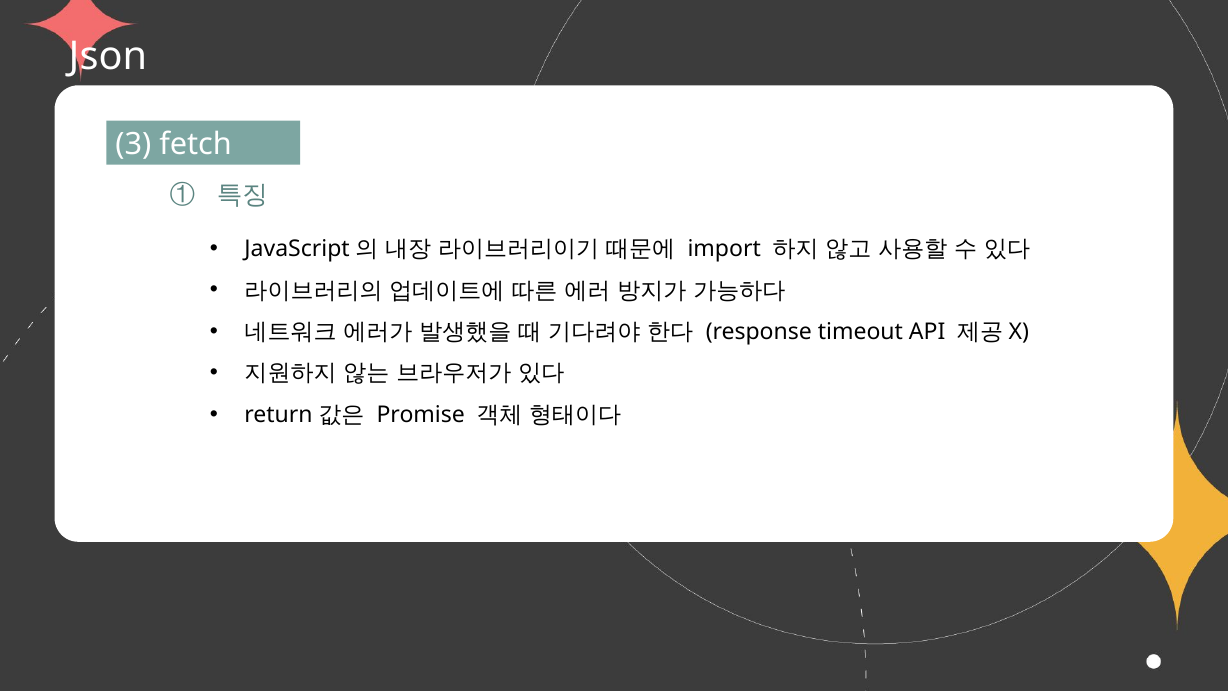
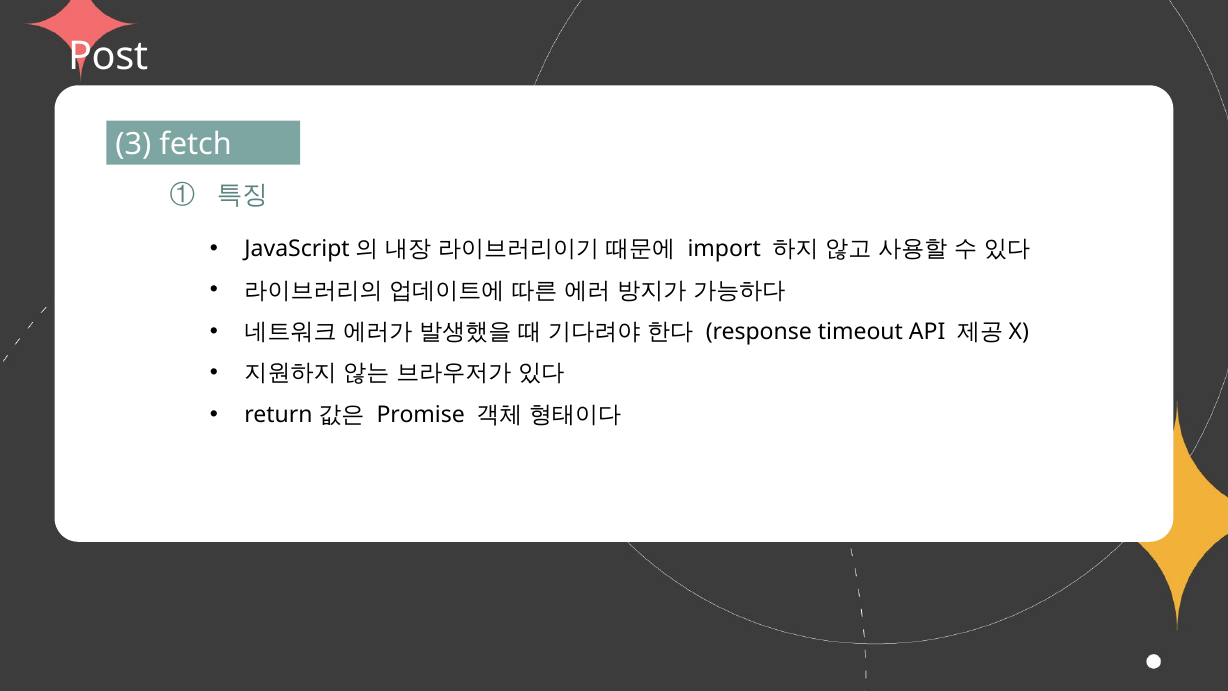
Json: Json -> Post (108, 57)
